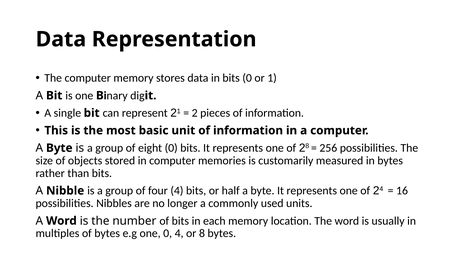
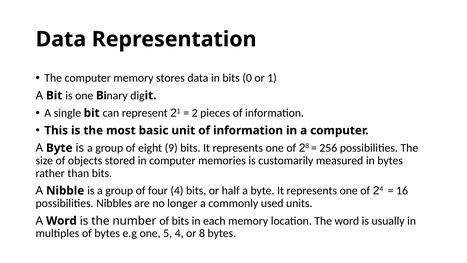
eight 0: 0 -> 9 (171, 148)
one 0: 0 -> 5 (168, 233)
